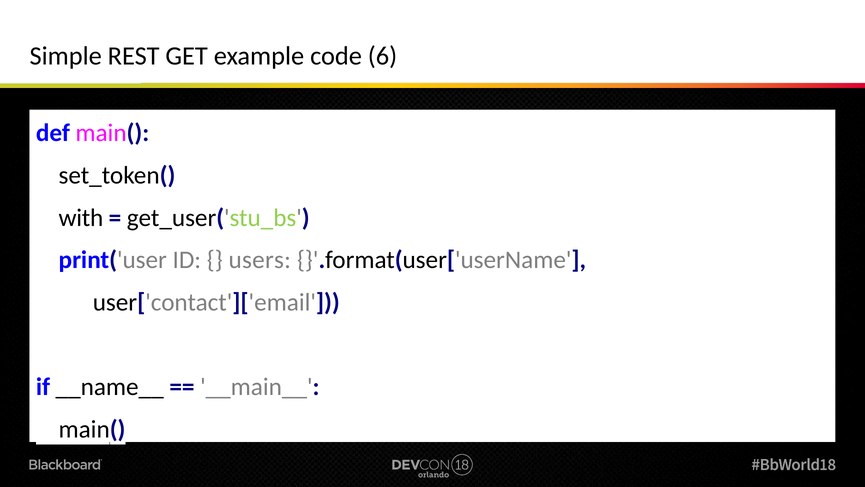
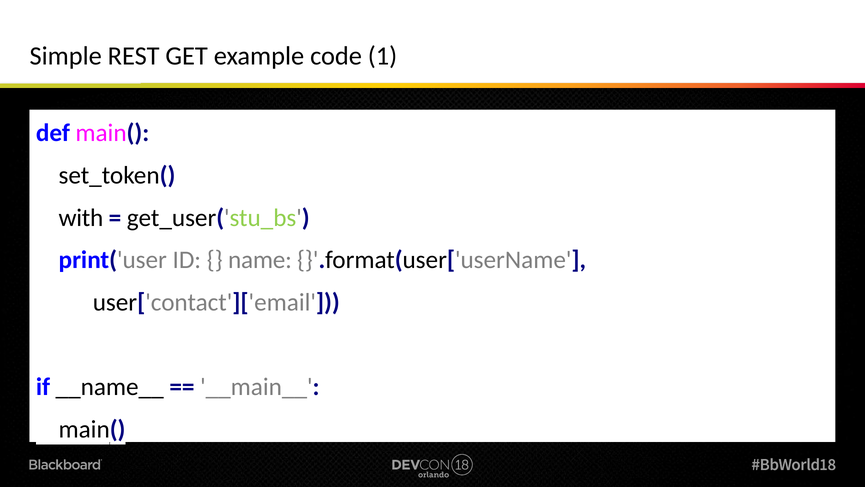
6: 6 -> 1 (383, 56)
users: users -> name (260, 260)
